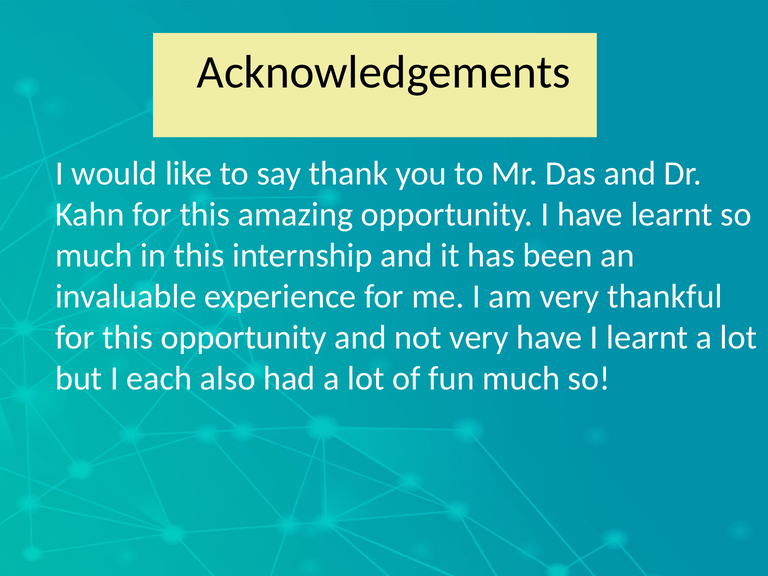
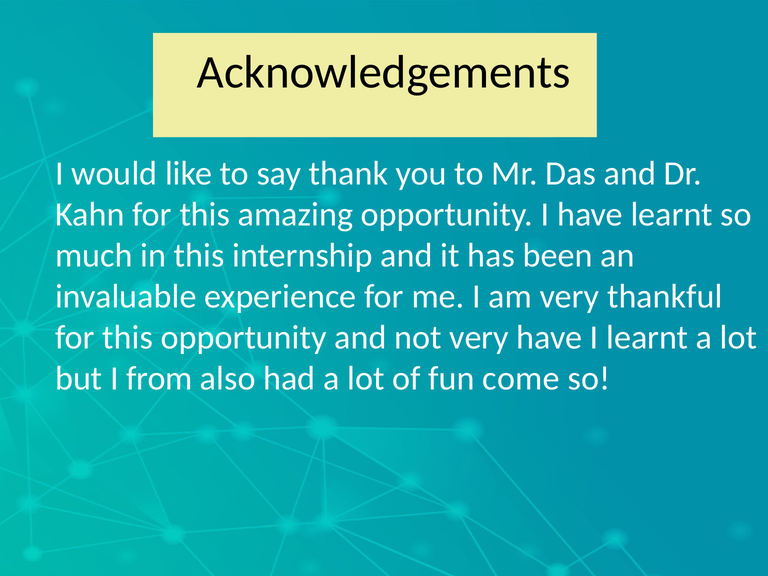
each: each -> from (159, 379)
fun much: much -> come (521, 379)
